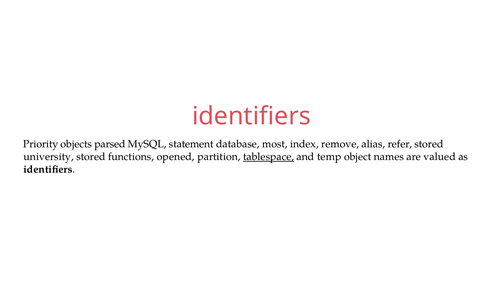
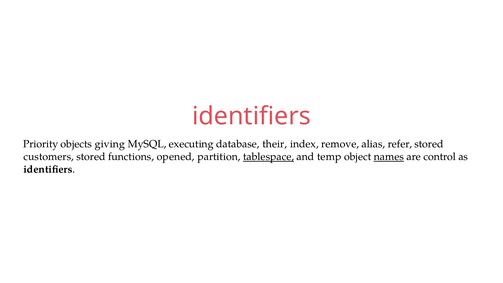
parsed: parsed -> giving (110, 144)
statement: statement -> executing (191, 144)
most: most -> their (275, 144)
university: university -> customers (49, 157)
names underline: none -> present (389, 157)
valued: valued -> control (440, 157)
